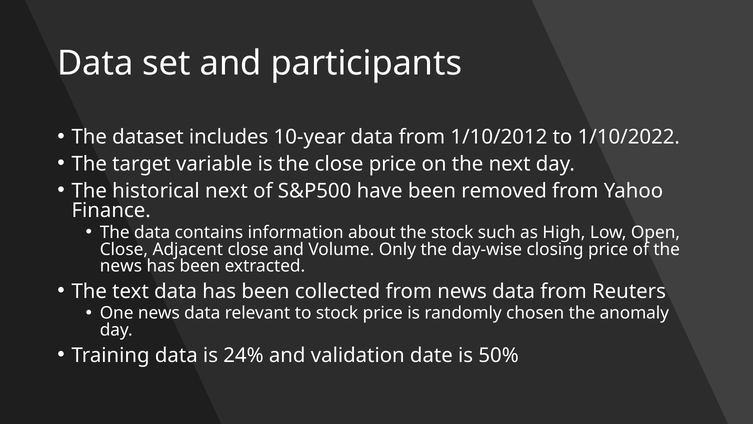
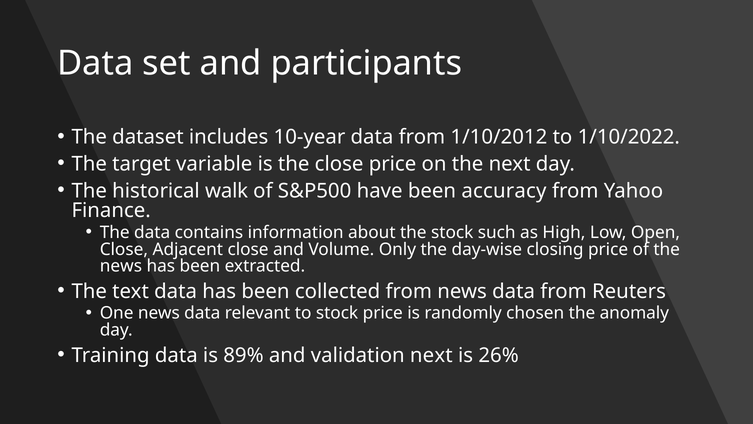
historical next: next -> walk (227, 191)
removed: removed -> accuracy (504, 191)
24%: 24% -> 89% (243, 355)
validation date: date -> next (431, 355)
50%: 50% -> 26% (499, 355)
